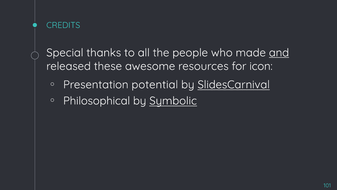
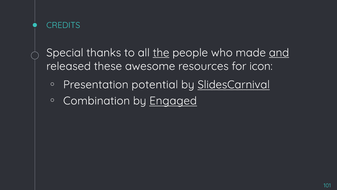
the underline: none -> present (161, 53)
Philosophical: Philosophical -> Combination (97, 101)
Symbolic: Symbolic -> Engaged (173, 101)
